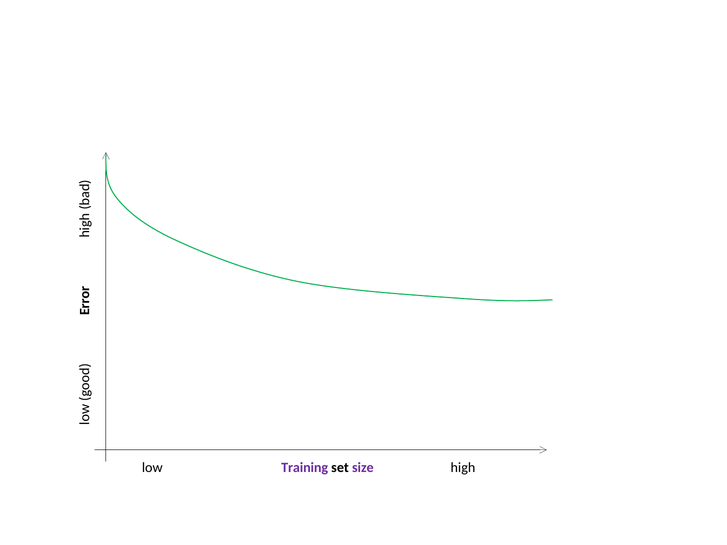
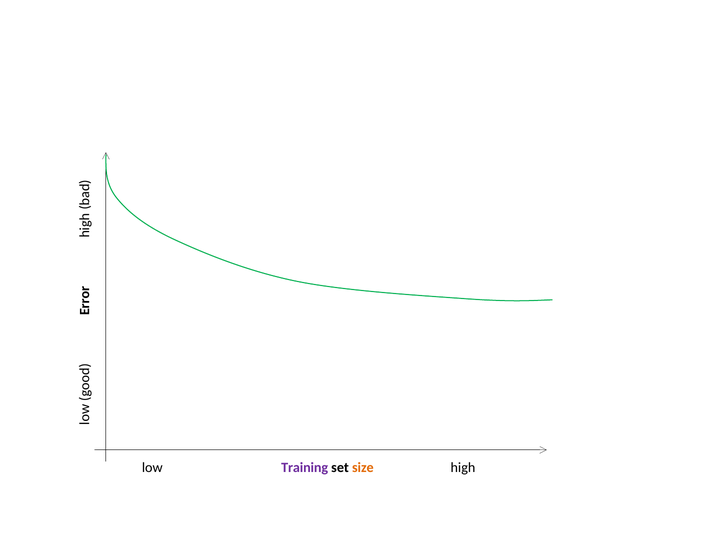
size colour: purple -> orange (363, 468)
